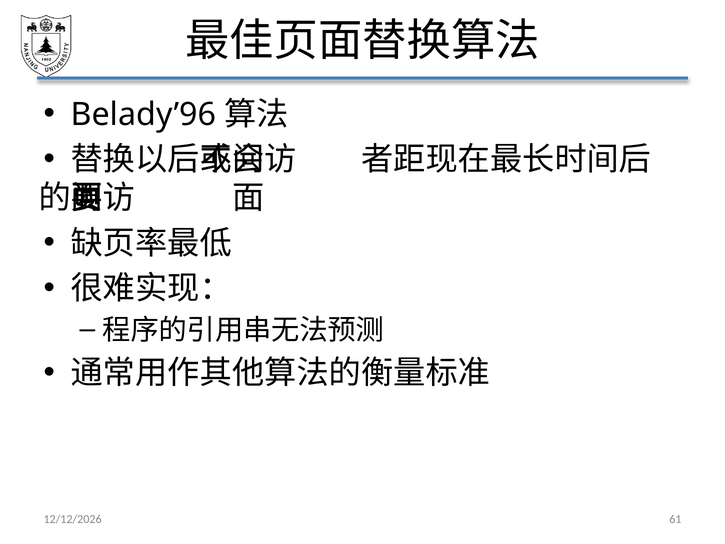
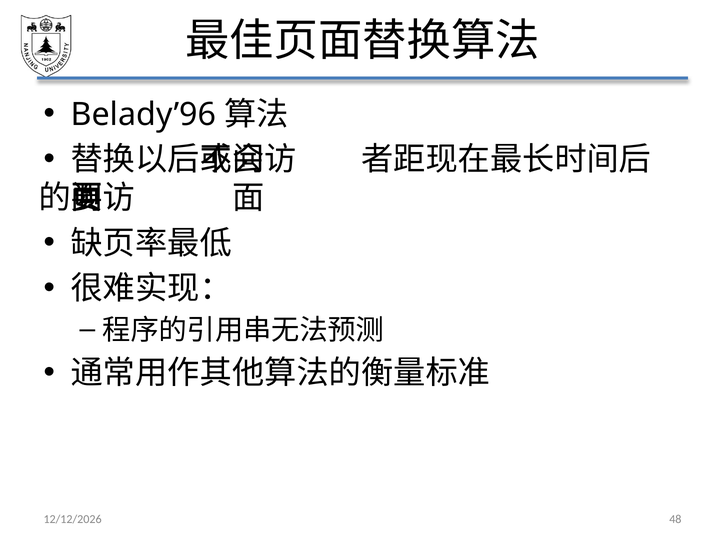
61: 61 -> 48 (675, 519)
